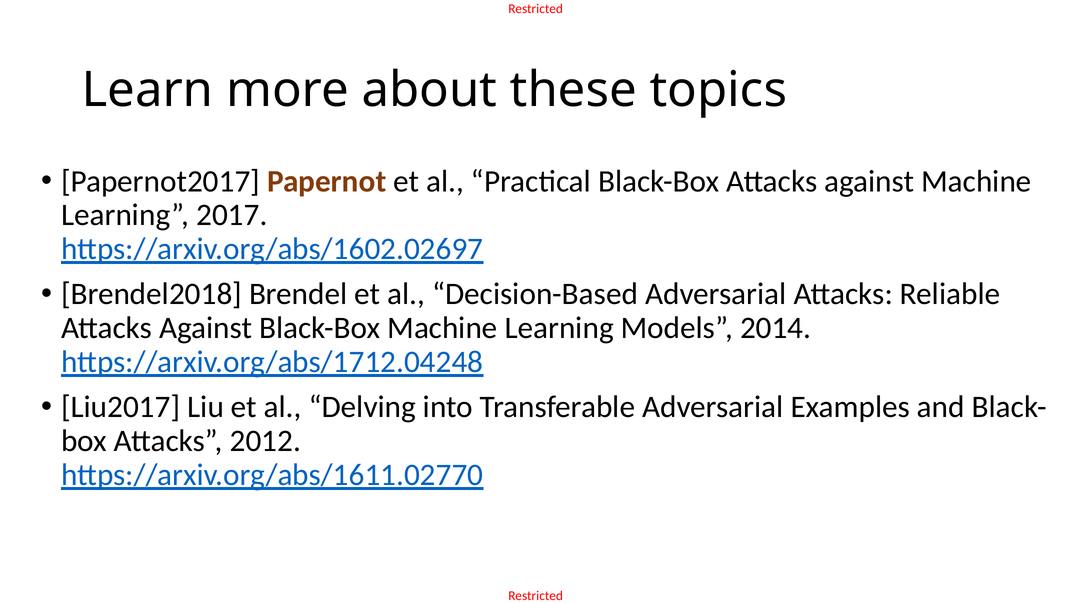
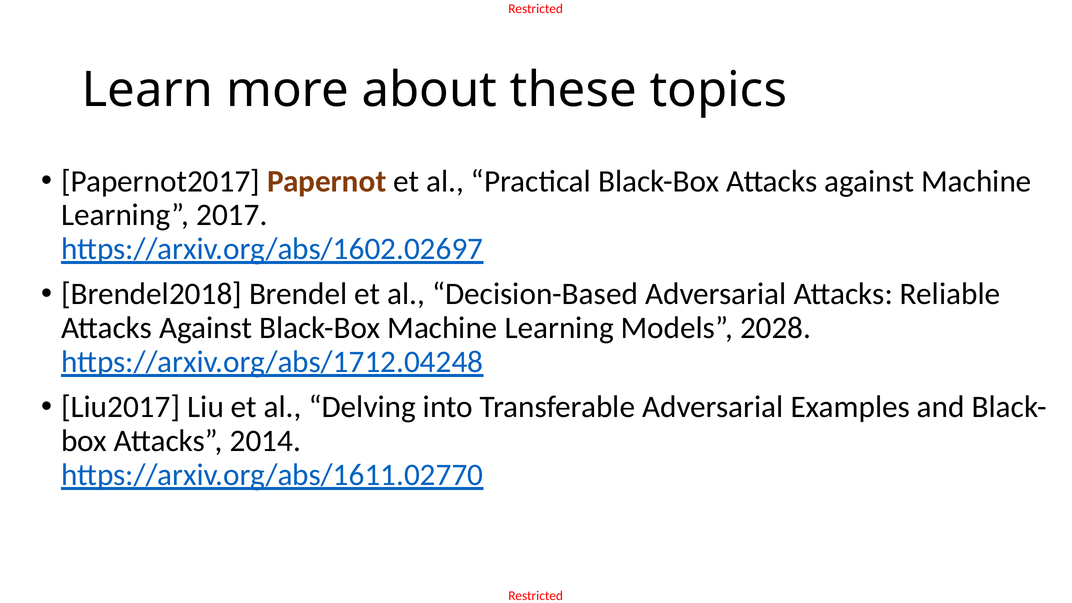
2014: 2014 -> 2028 (776, 328)
2012: 2012 -> 2014 (265, 441)
